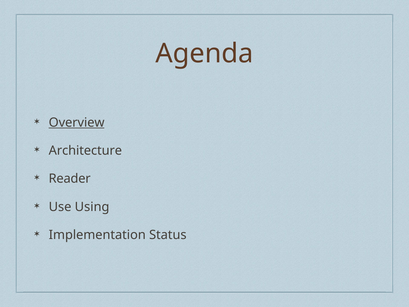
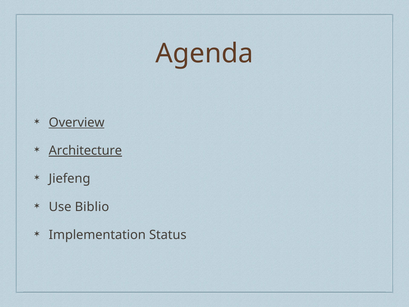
Architecture underline: none -> present (85, 150)
Reader: Reader -> Jiefeng (70, 179)
Using: Using -> Biblio (92, 207)
